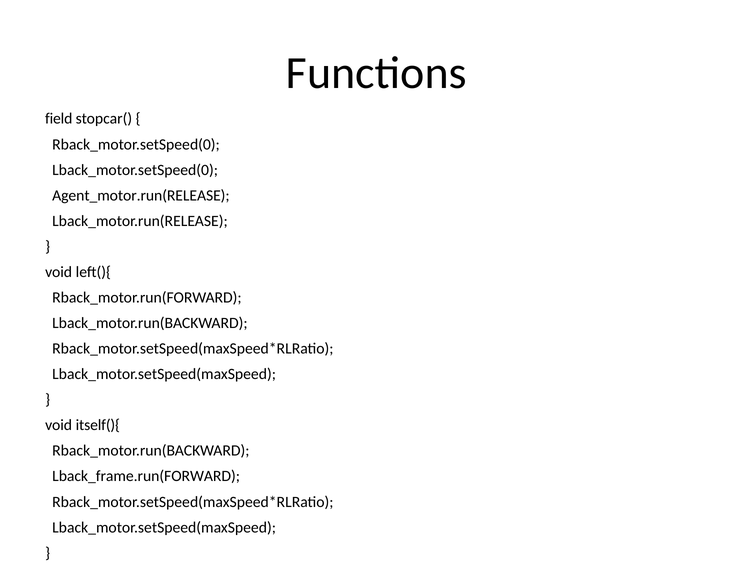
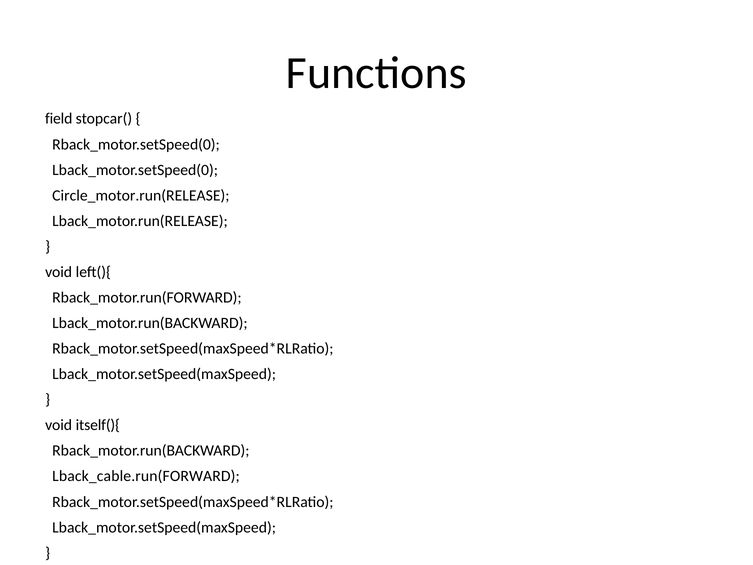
Agent_motor.run(RELEASE: Agent_motor.run(RELEASE -> Circle_motor.run(RELEASE (141, 195)
Lback_frame.run(FORWARD: Lback_frame.run(FORWARD -> Lback_cable.run(FORWARD (146, 476)
